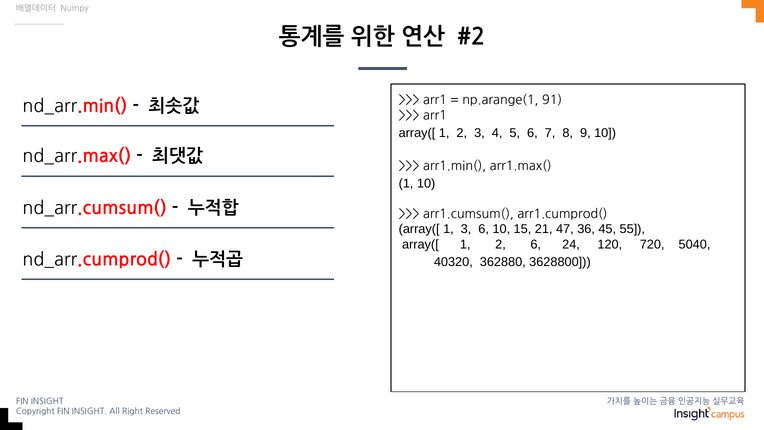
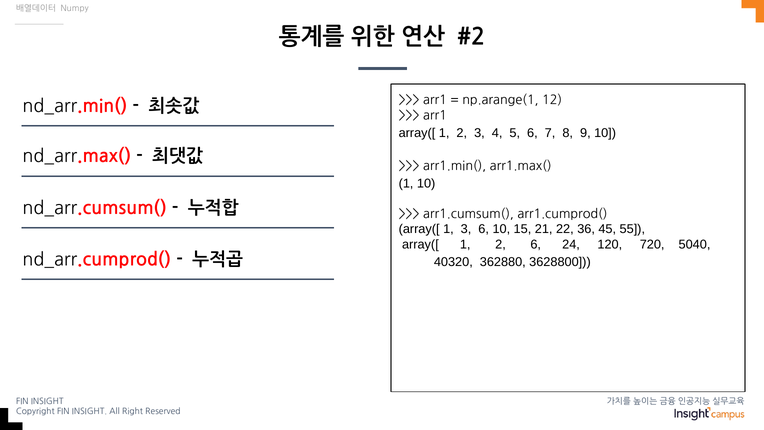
91: 91 -> 12 (552, 100)
47: 47 -> 22 (565, 229)
